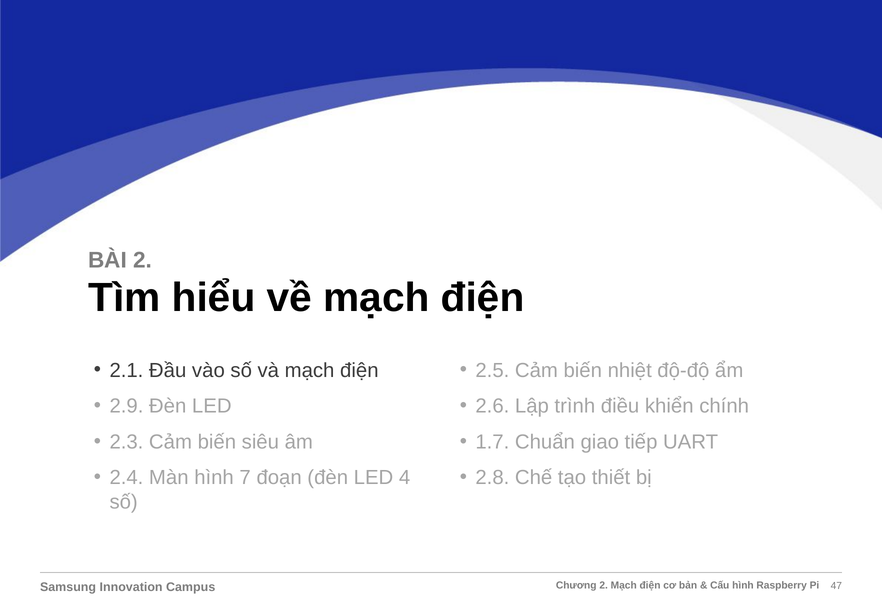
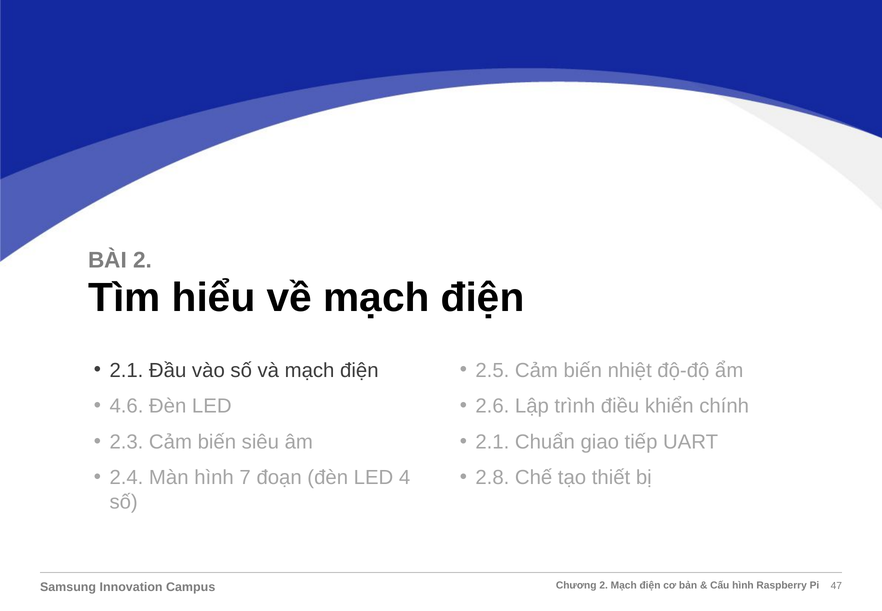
2.9: 2.9 -> 4.6 (126, 406)
1.7: 1.7 -> 2.1 (492, 442)
